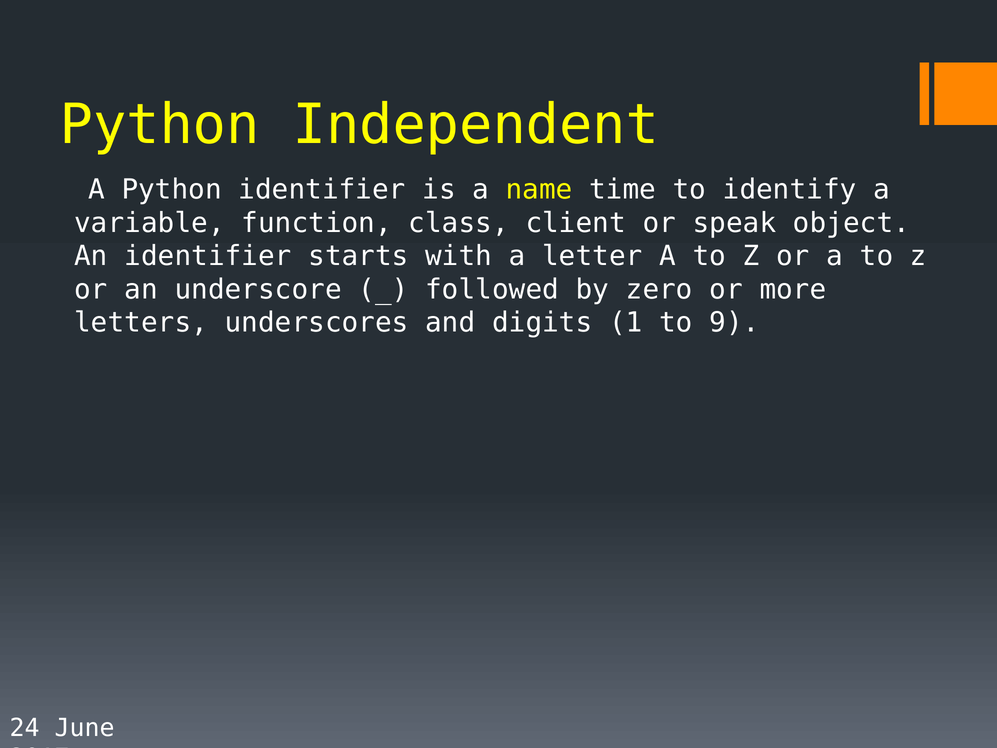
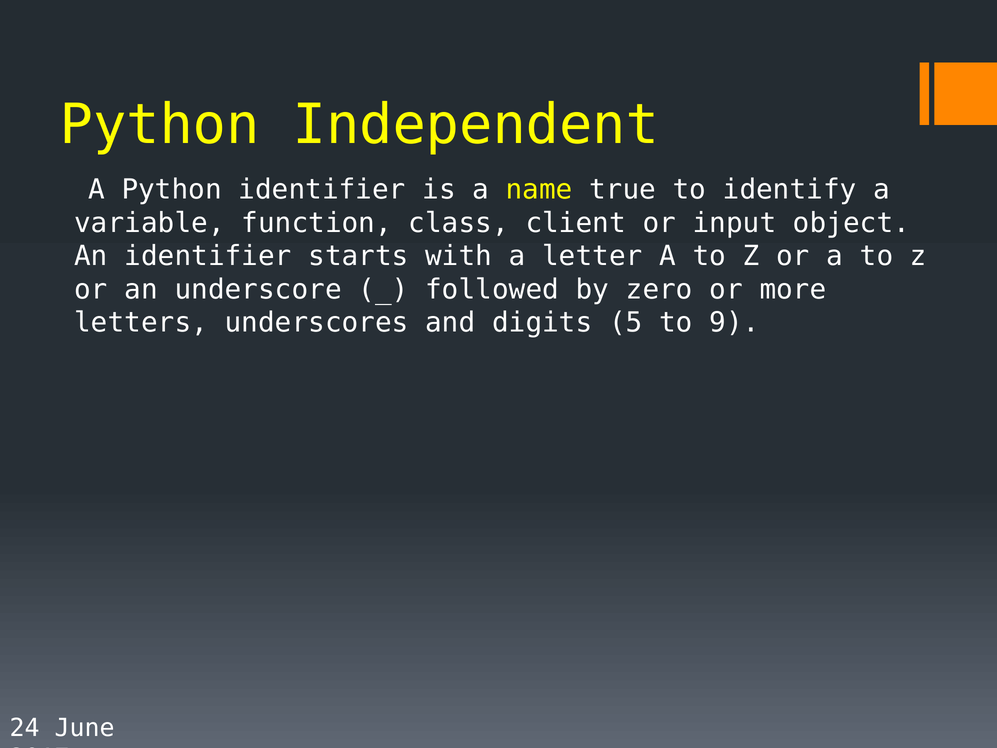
time: time -> true (623, 190)
speak: speak -> input (734, 223)
1: 1 -> 5 (626, 323)
